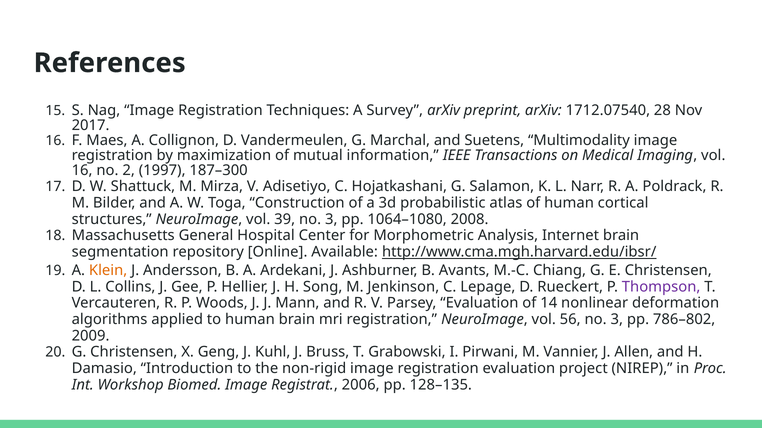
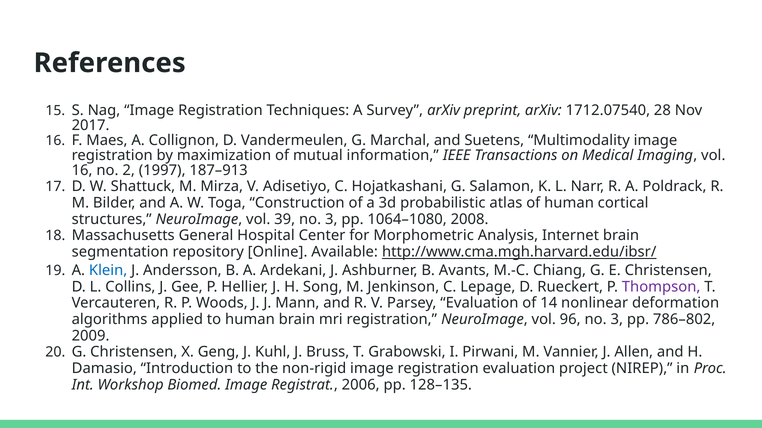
187–300: 187–300 -> 187–913 (219, 170)
Klein colour: orange -> blue (108, 271)
56: 56 -> 96 (570, 320)
